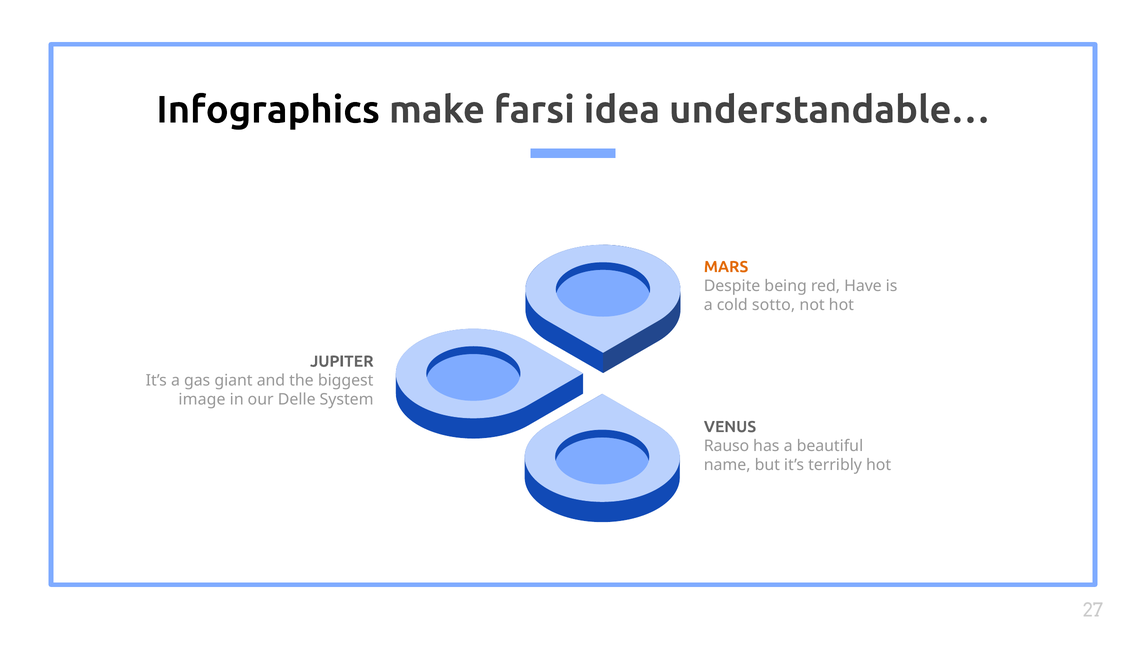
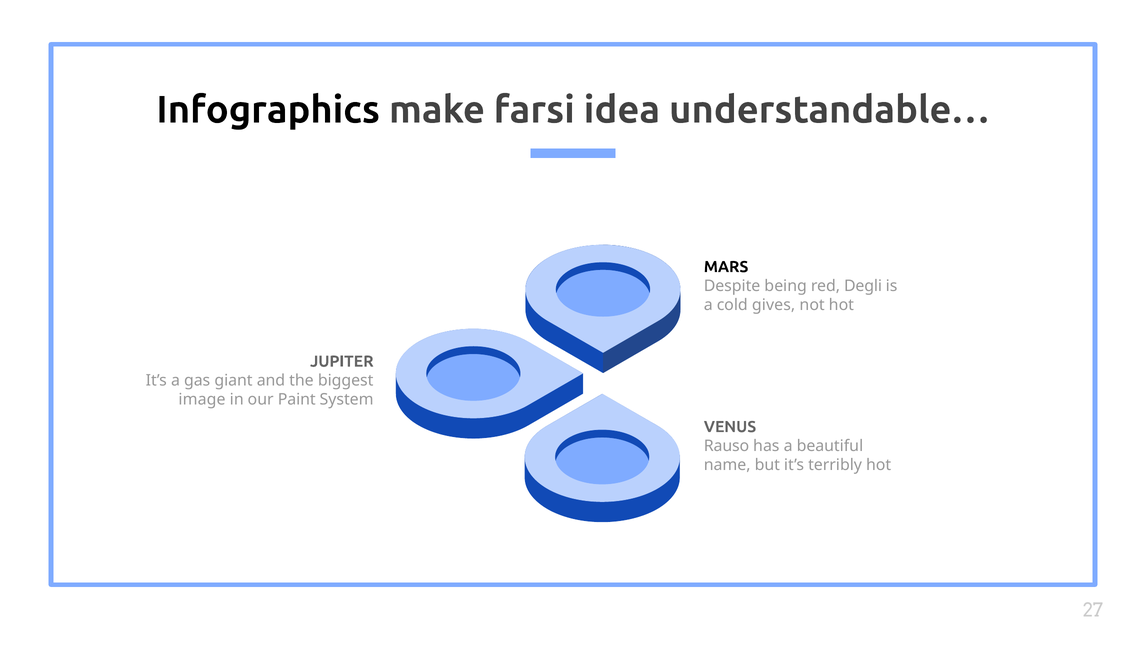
MARS colour: orange -> black (726, 267)
Have: Have -> Degli (863, 286)
sotto: sotto -> gives (774, 305)
Delle: Delle -> Paint (297, 399)
